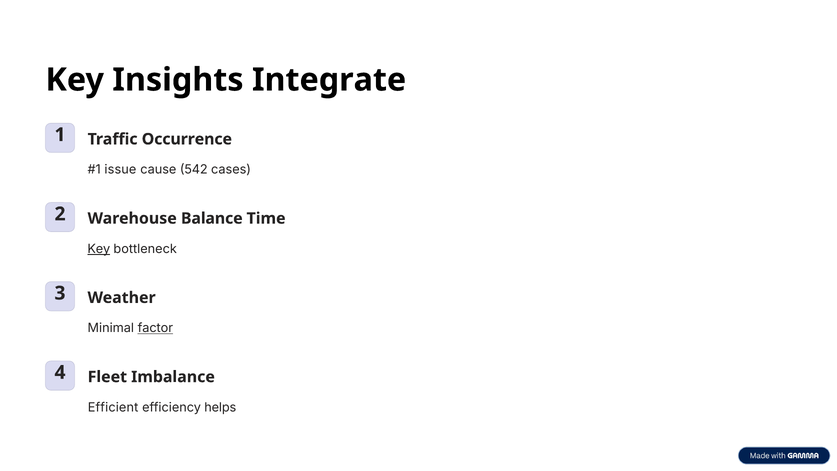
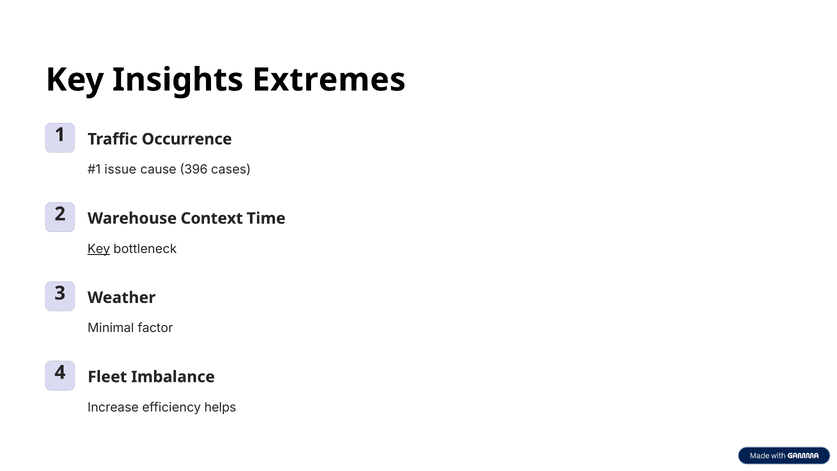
Integrate: Integrate -> Extremes (329, 80)
542: 542 -> 396 (194, 170)
Balance: Balance -> Context (212, 218)
factor underline: present -> none (155, 328)
Efficient: Efficient -> Increase (113, 407)
